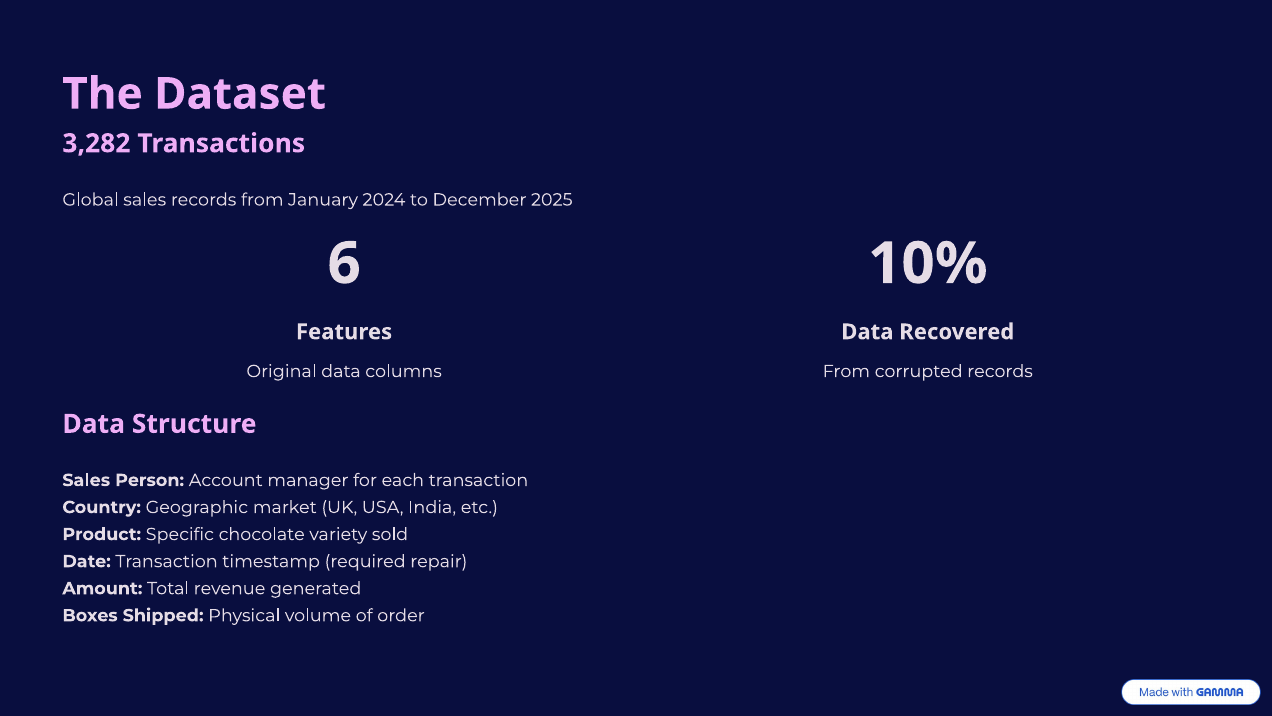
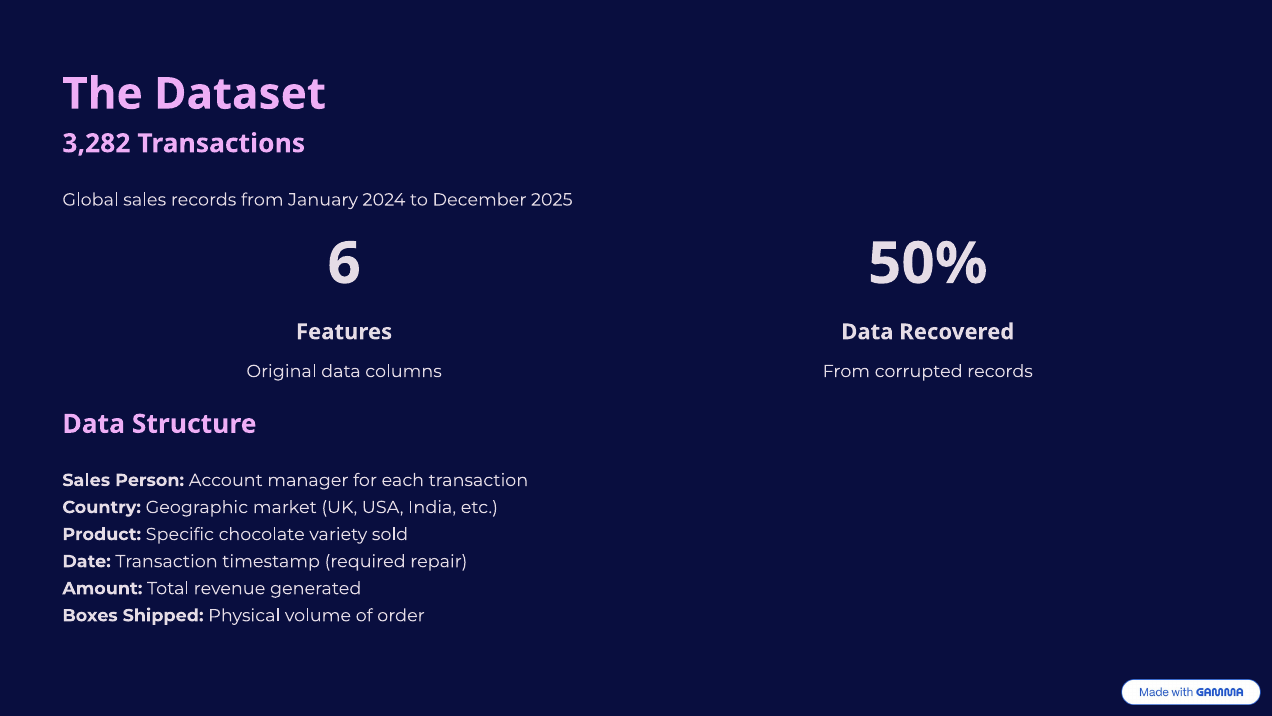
10%: 10% -> 50% (928, 264)
